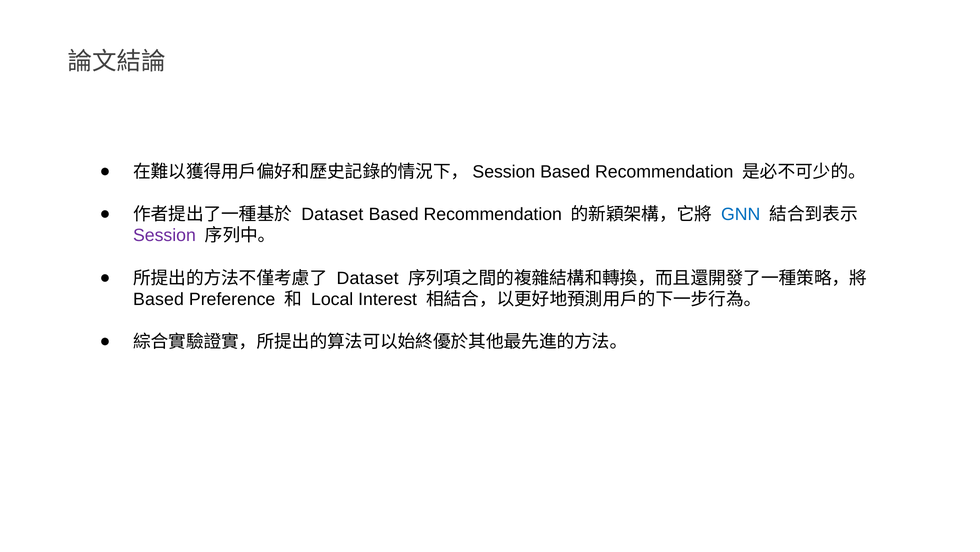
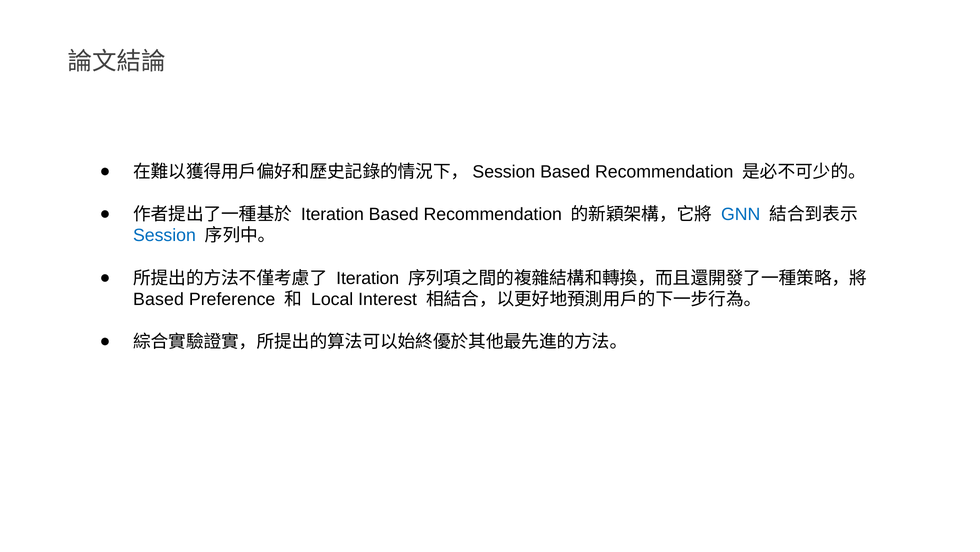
Dataset: Dataset -> Iteration (332, 214)
Session colour: purple -> blue (164, 235)
Dataset: Dataset -> Iteration (368, 278)
